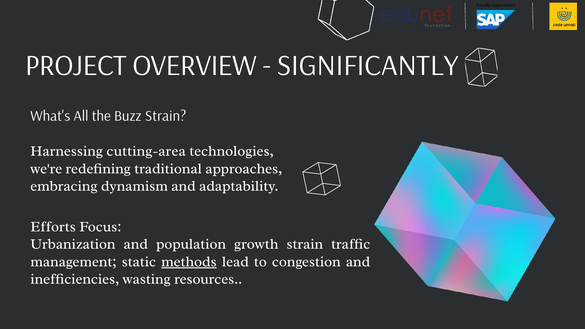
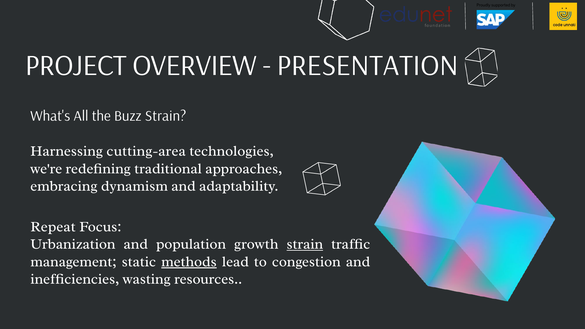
SIGNIFICANTLY: SIGNIFICANTLY -> PRESENTATION (368, 66)
Efforts: Efforts -> Repeat (53, 227)
strain underline: none -> present (305, 244)
